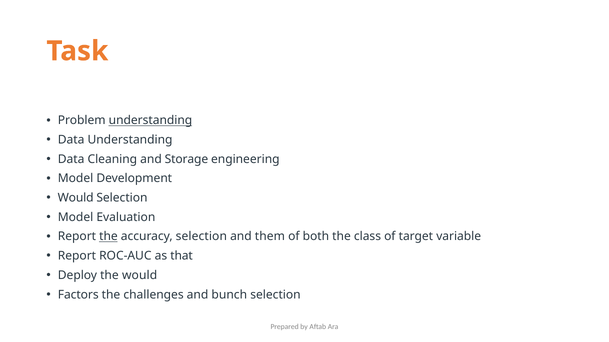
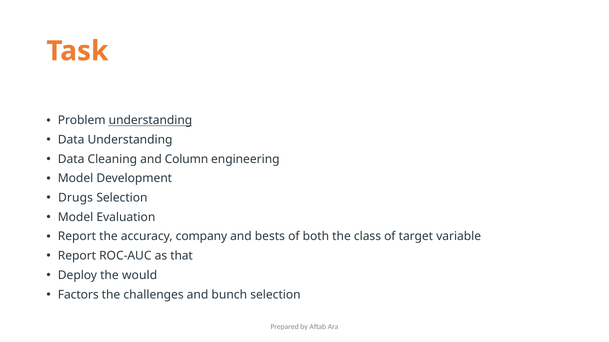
Storage: Storage -> Column (186, 159)
Would: Would -> Drugs (76, 198)
the underline: present -> none (108, 237)
accuracy selection: selection -> company (201, 237)
them: them -> bests (270, 237)
